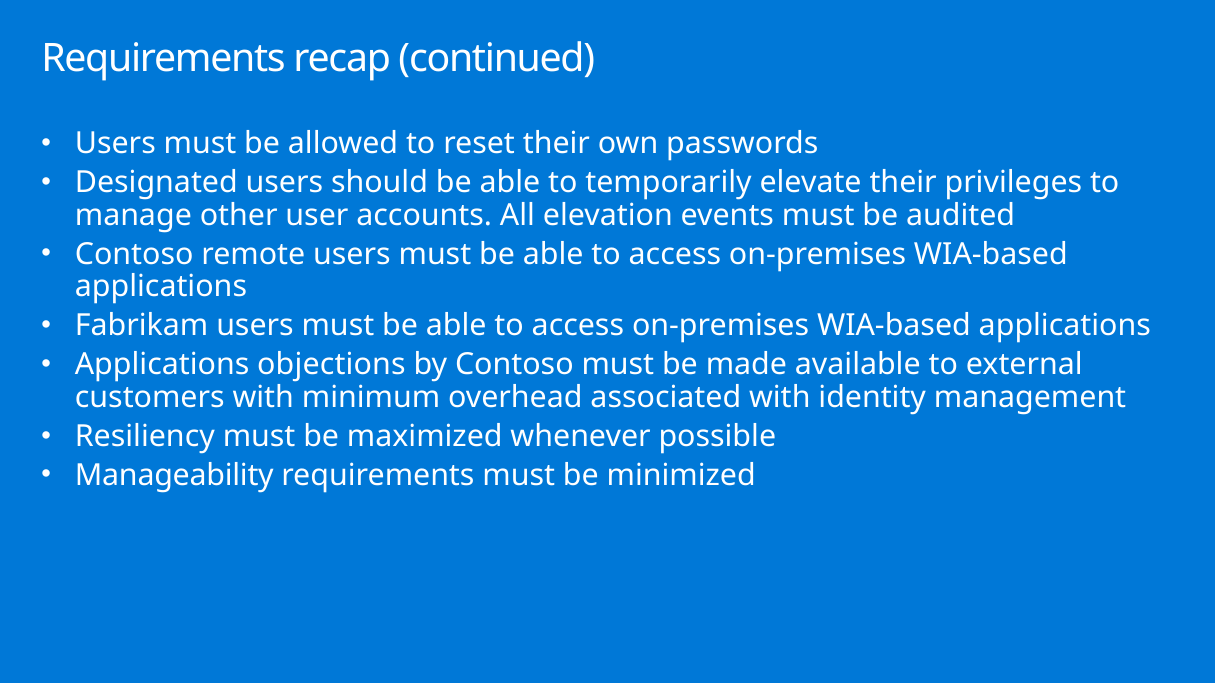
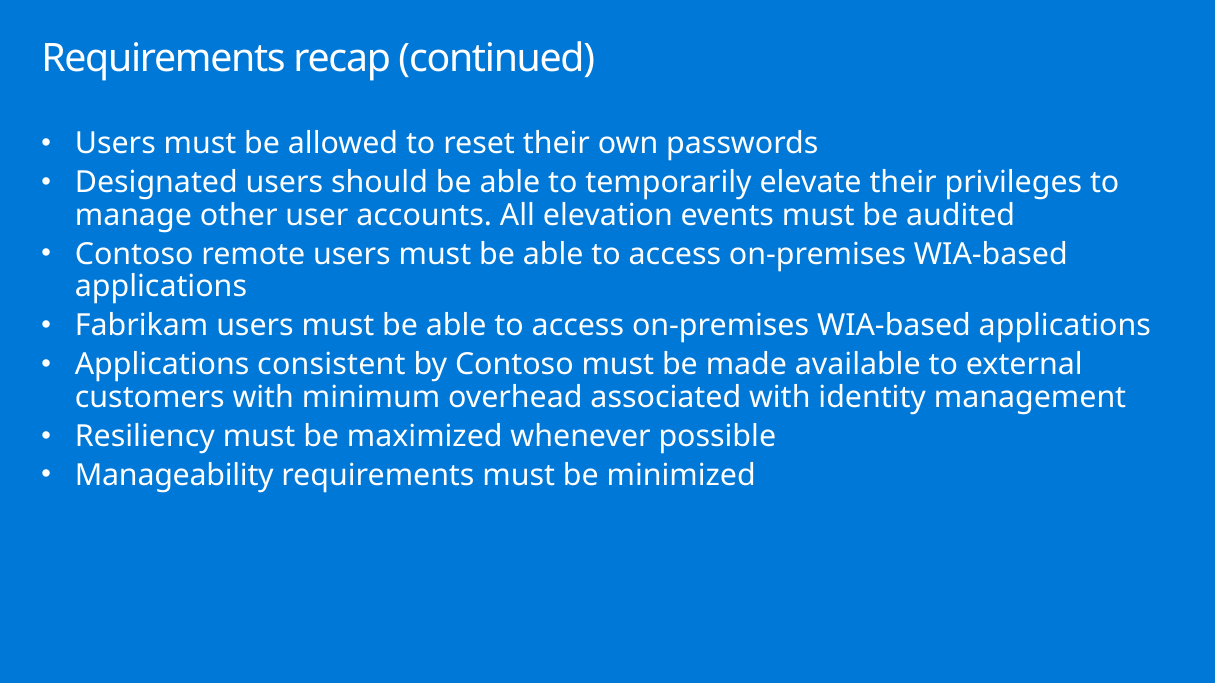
objections: objections -> consistent (331, 365)
